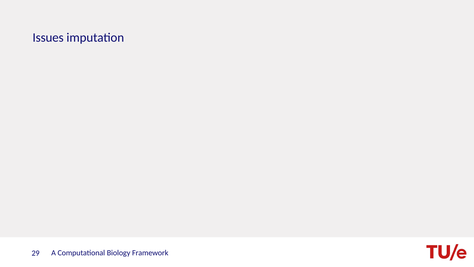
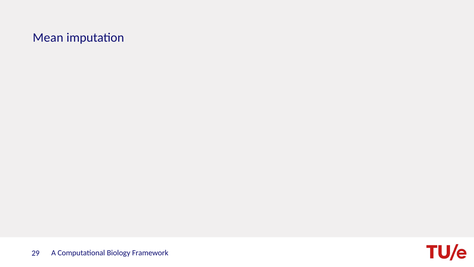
Issues: Issues -> Mean (48, 37)
